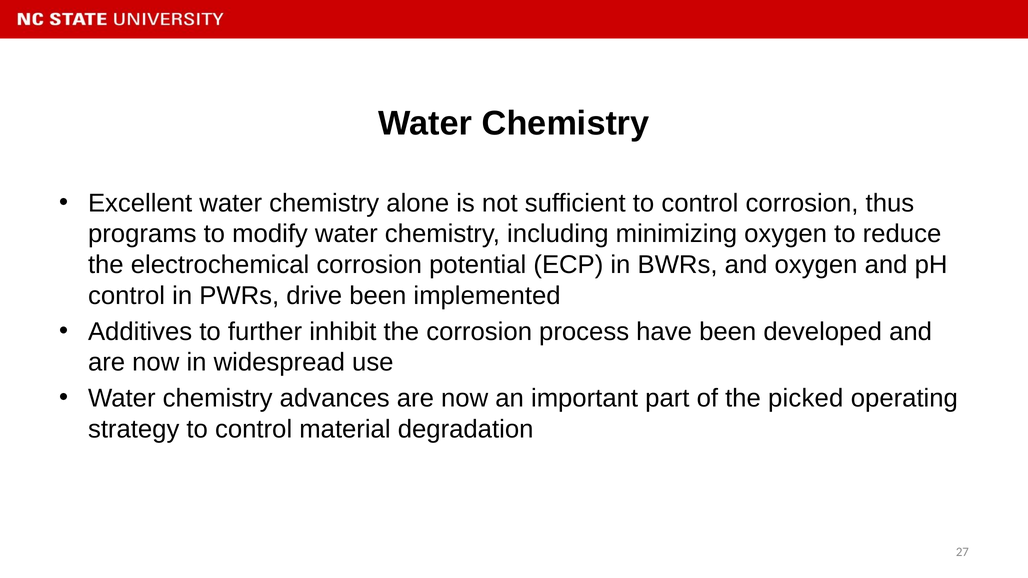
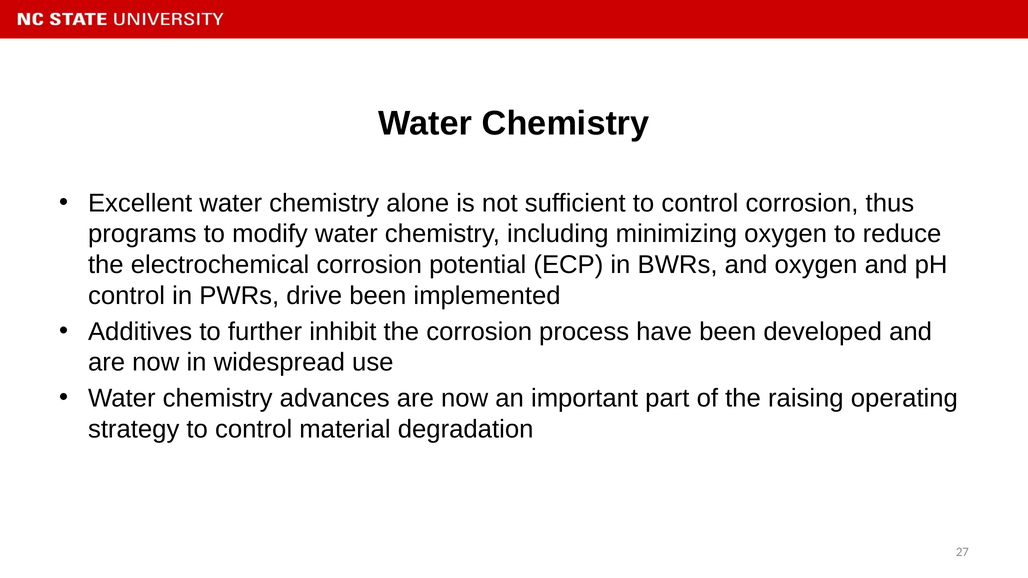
picked: picked -> raising (806, 399)
